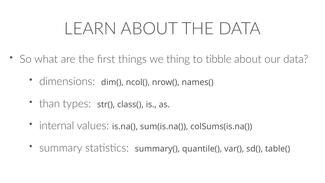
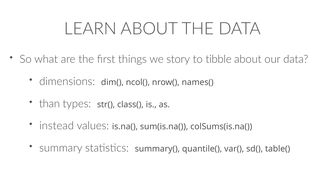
thing: thing -> story (178, 59)
internal: internal -> instead (57, 126)
